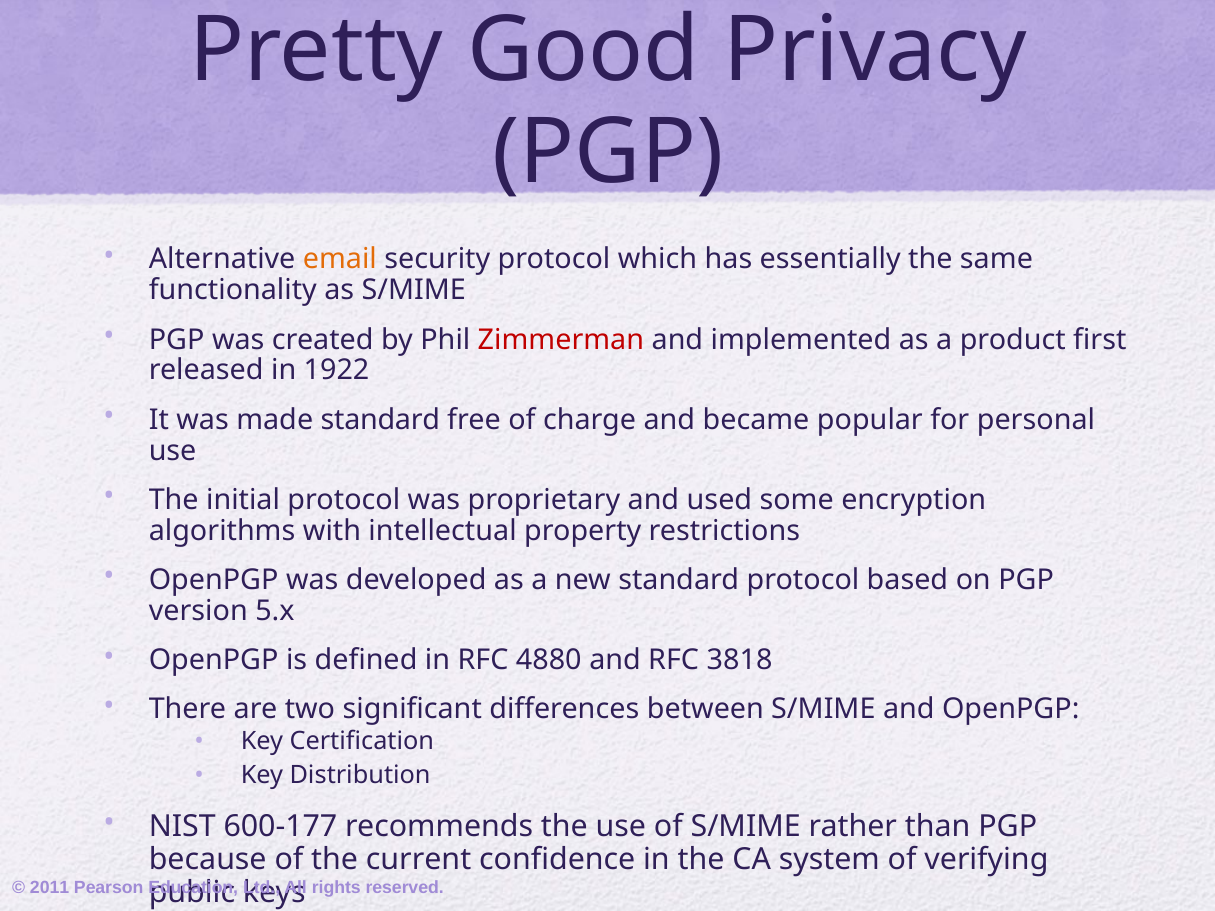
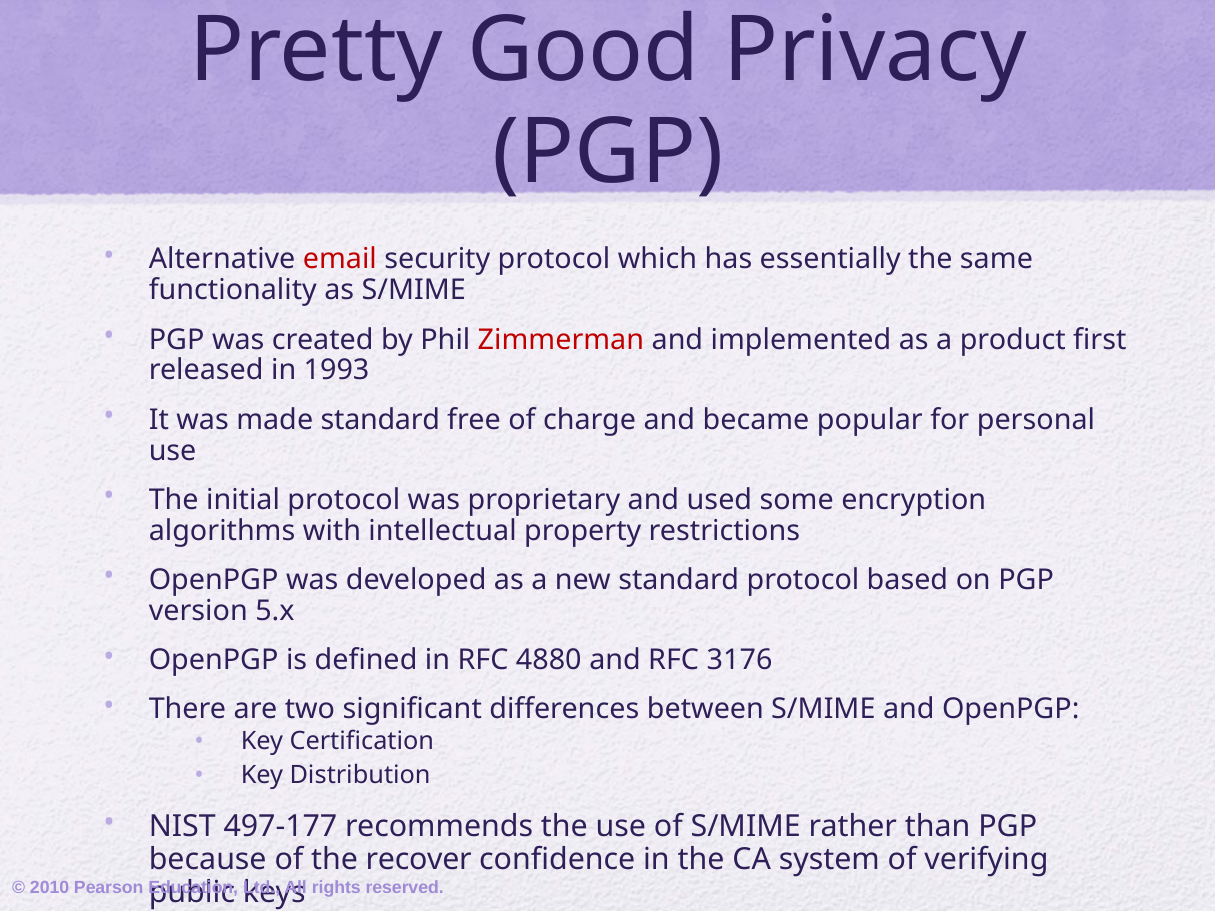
email colour: orange -> red (340, 259)
1922: 1922 -> 1993 (336, 371)
3818: 3818 -> 3176 (740, 660)
600-177: 600-177 -> 497-177 (280, 827)
current: current -> recover (419, 860)
2011: 2011 -> 2010 (50, 888)
